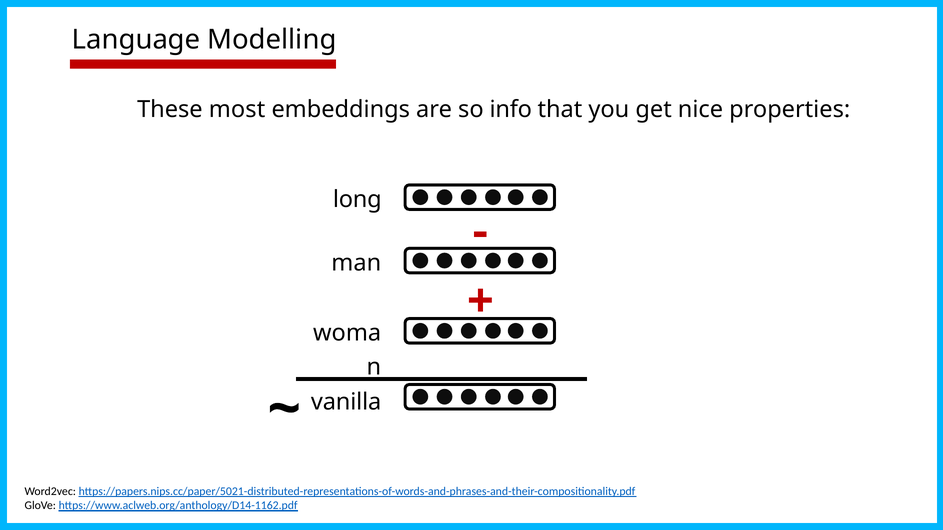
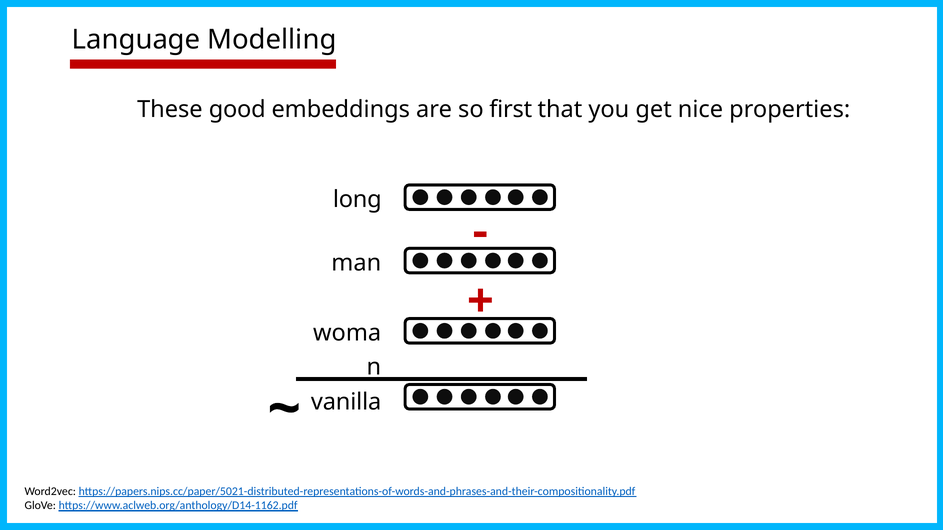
most: most -> good (237, 110)
info: info -> first (511, 110)
